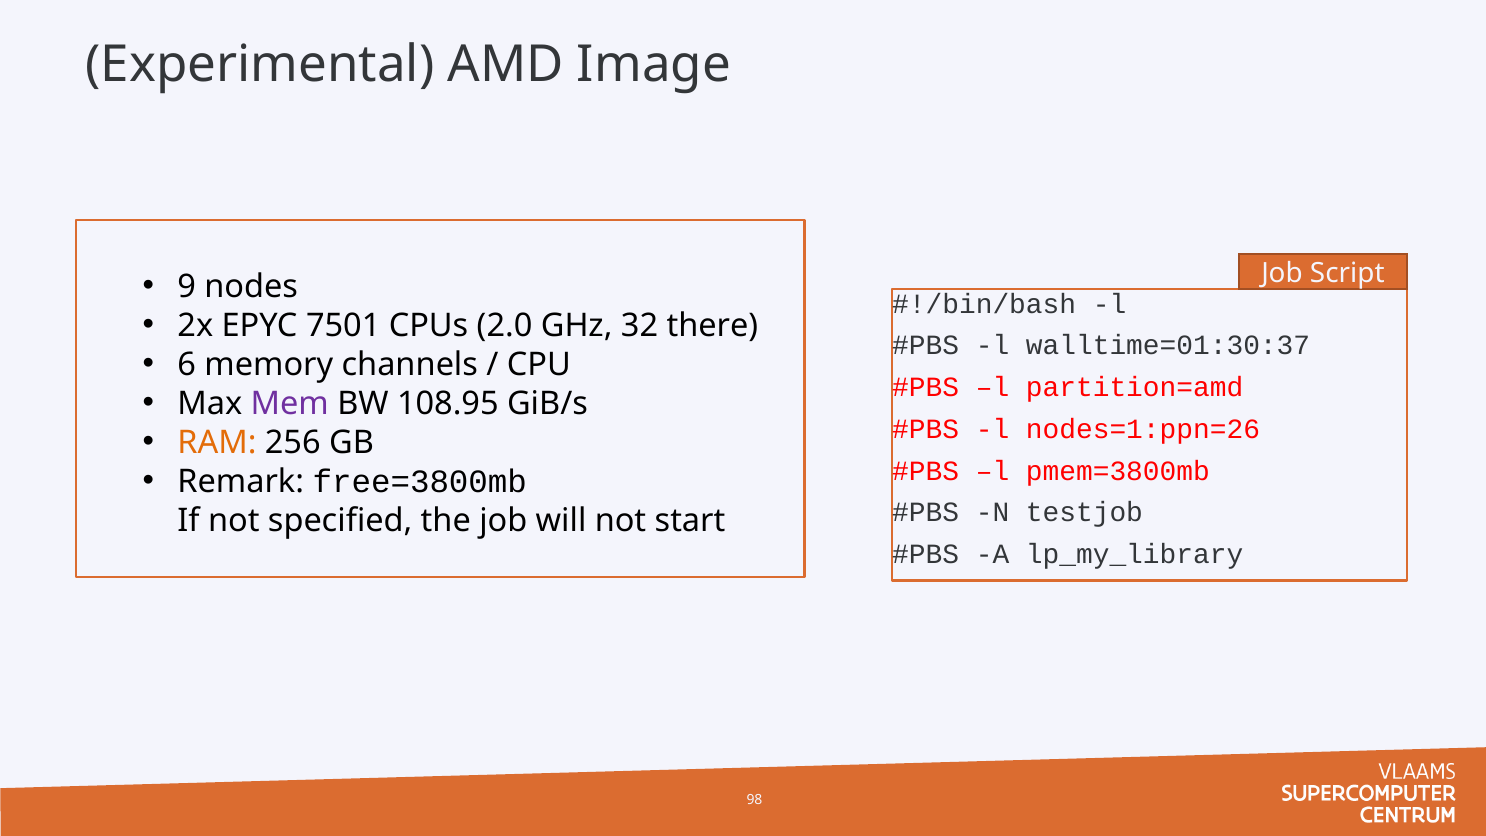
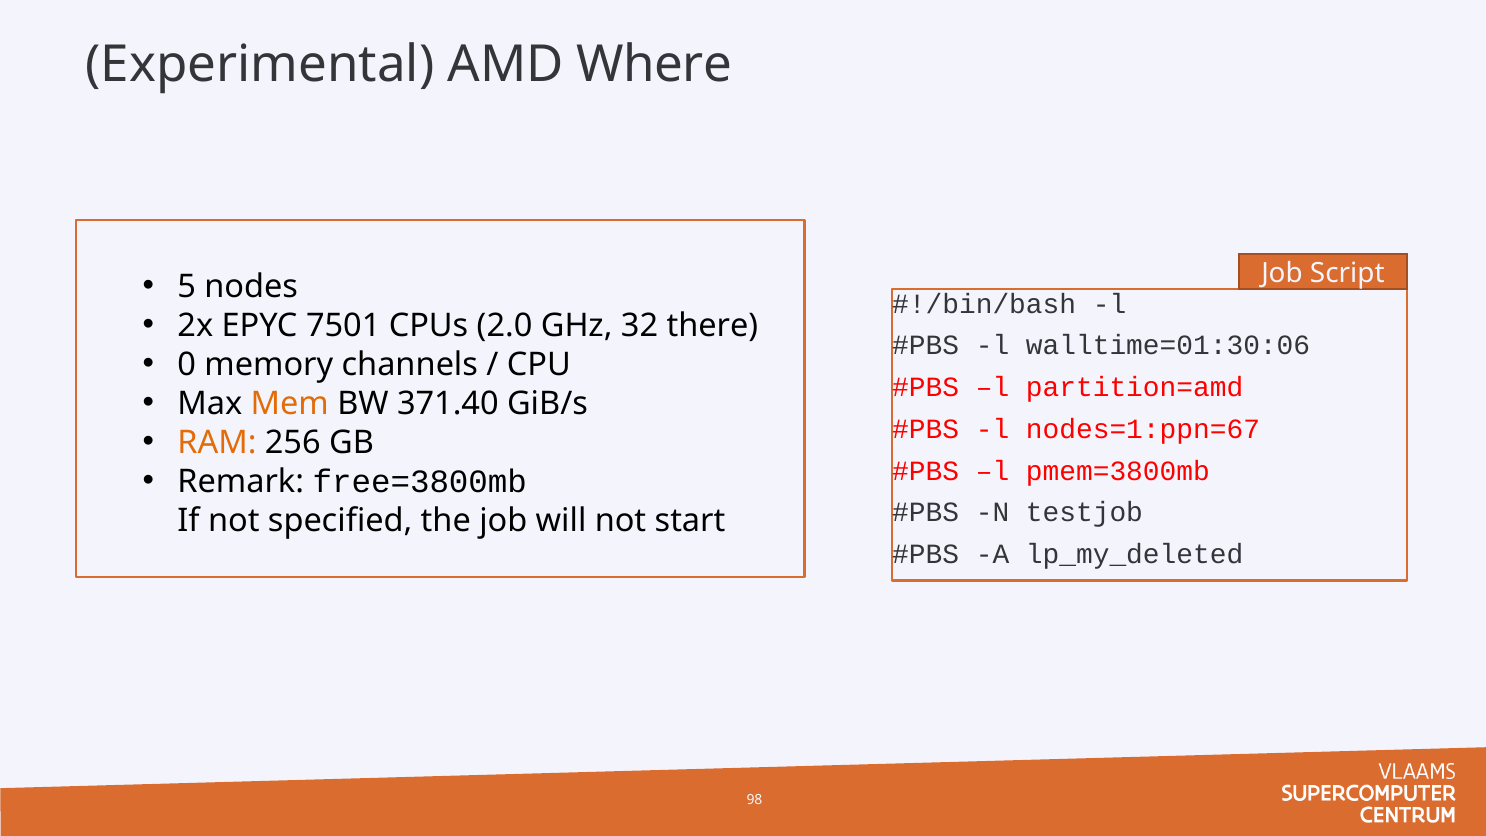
Image: Image -> Where (654, 65)
9: 9 -> 5 (187, 287)
walltime=01:30:37: walltime=01:30:37 -> walltime=01:30:06 (1168, 346)
6: 6 -> 0 (187, 365)
Mem colour: purple -> orange (290, 404)
108.95: 108.95 -> 371.40 (448, 404)
nodes=1:ppn=26: nodes=1:ppn=26 -> nodes=1:ppn=67 (1143, 429)
lp_my_library: lp_my_library -> lp_my_deleted (1135, 554)
